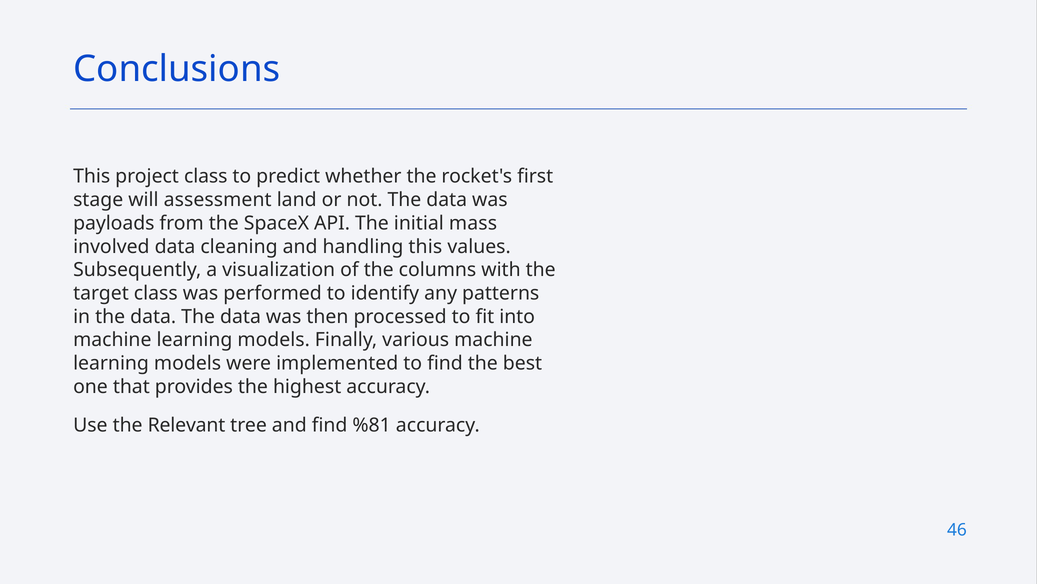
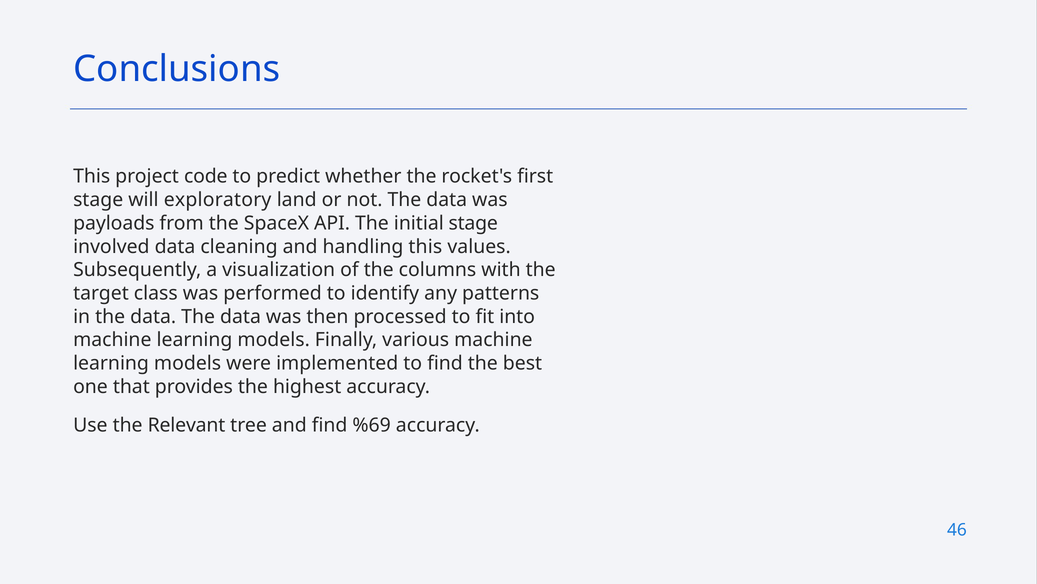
project class: class -> code (206, 176)
assessment: assessment -> exploratory (218, 200)
initial mass: mass -> stage (473, 223)
%81: %81 -> %69 (372, 425)
